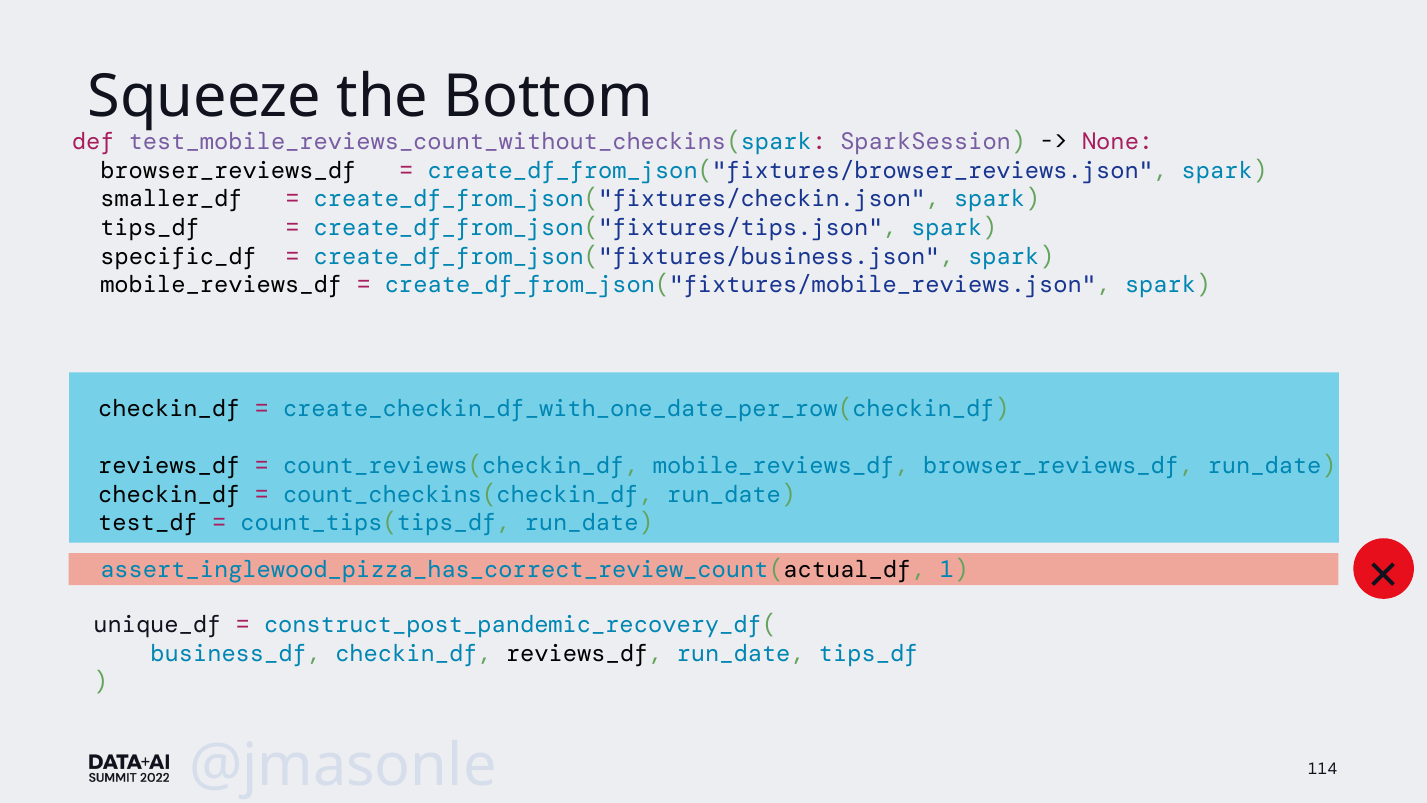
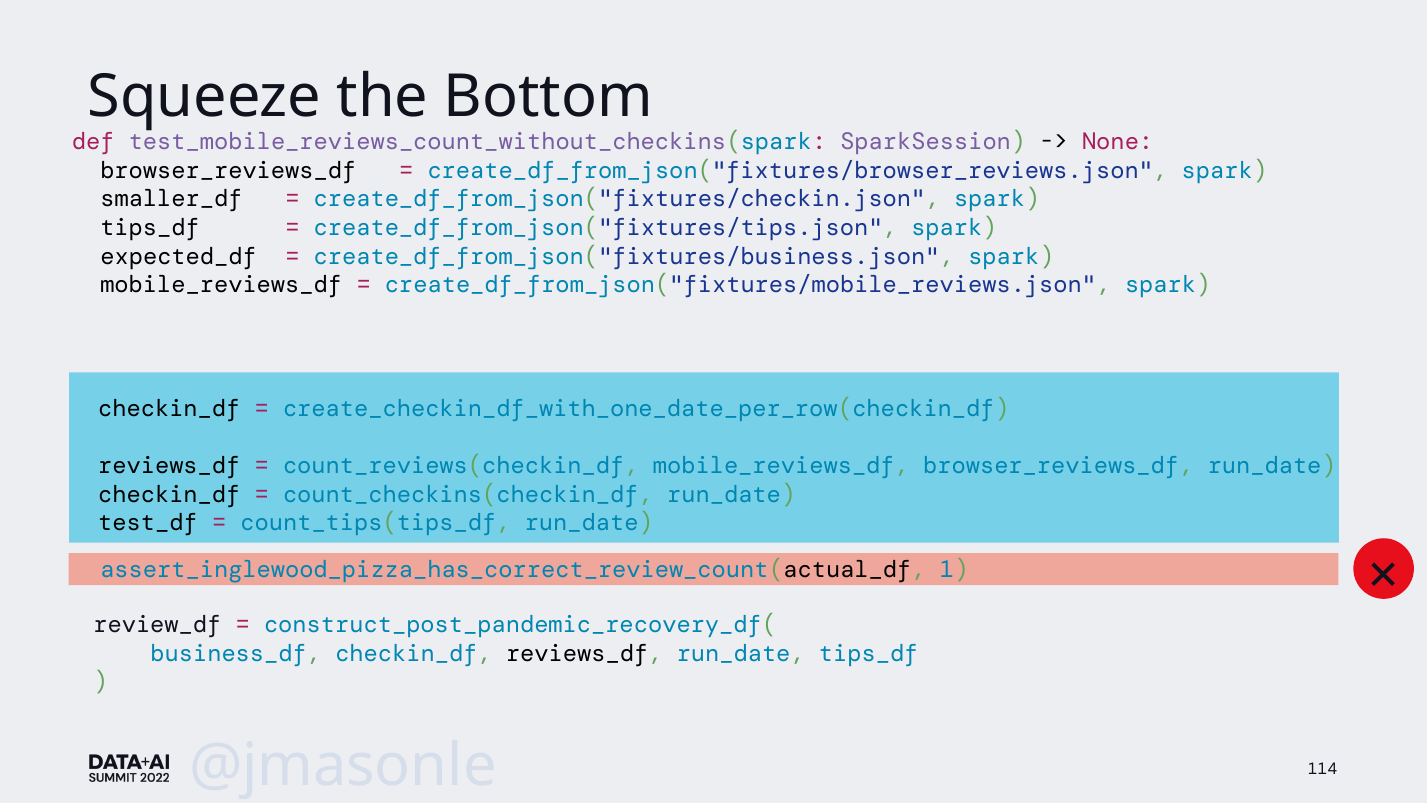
specific_df: specific_df -> expected_df (179, 256)
unique_df: unique_df -> review_df (157, 625)
